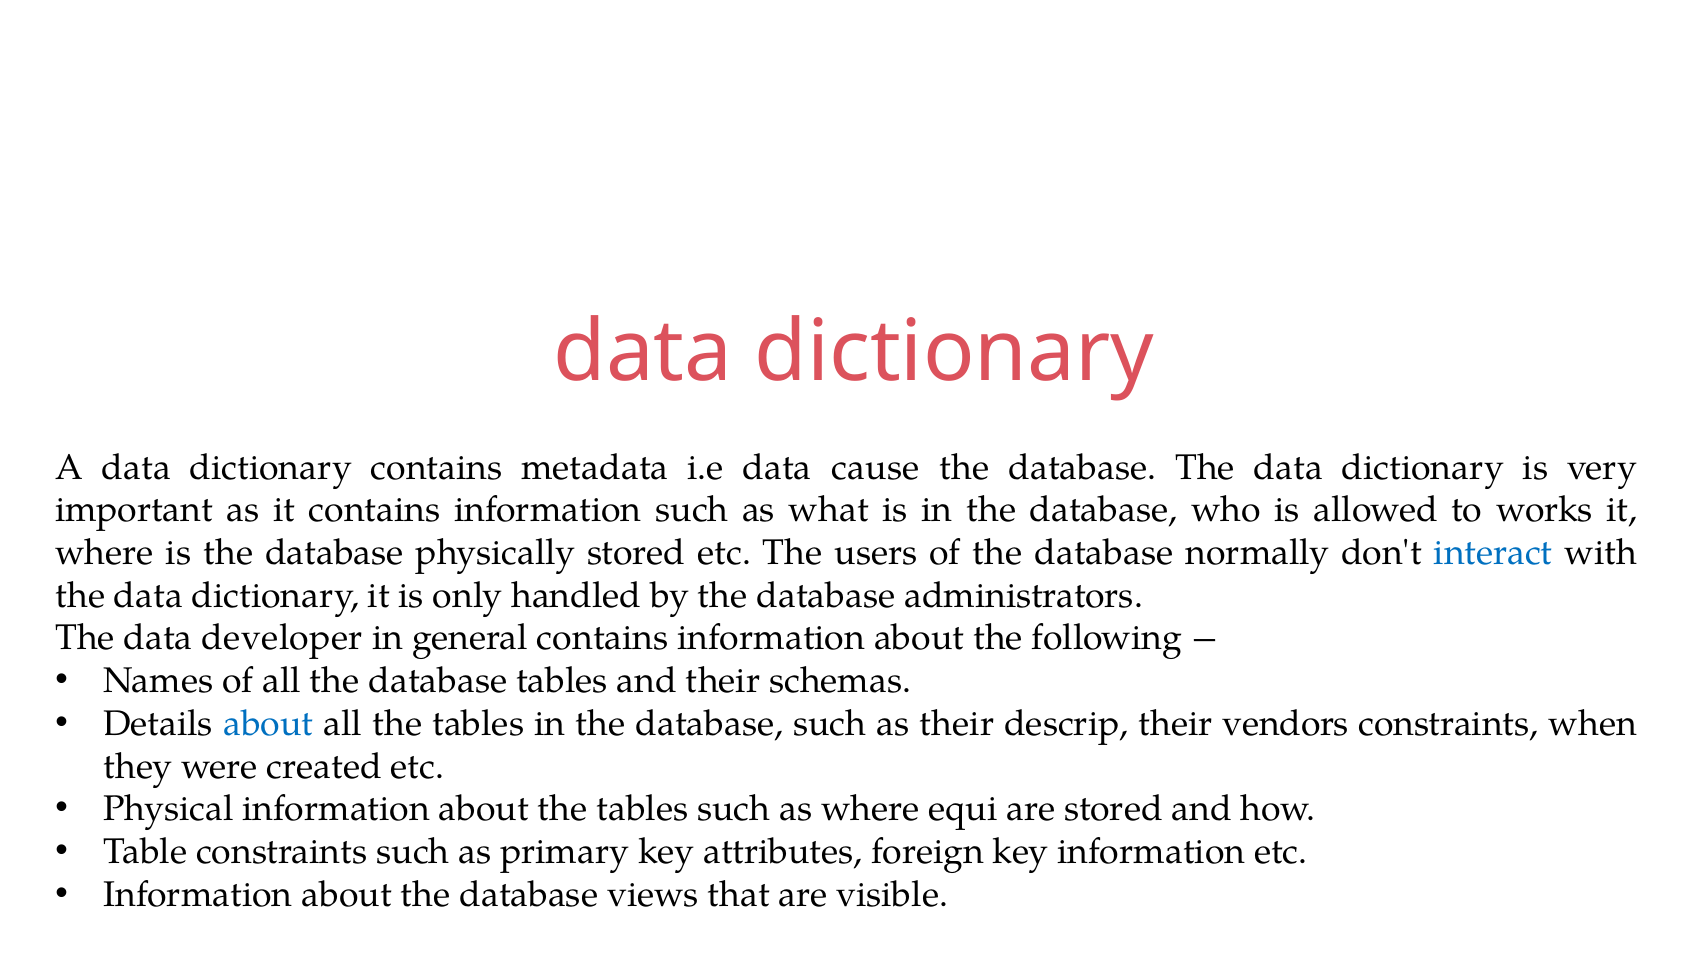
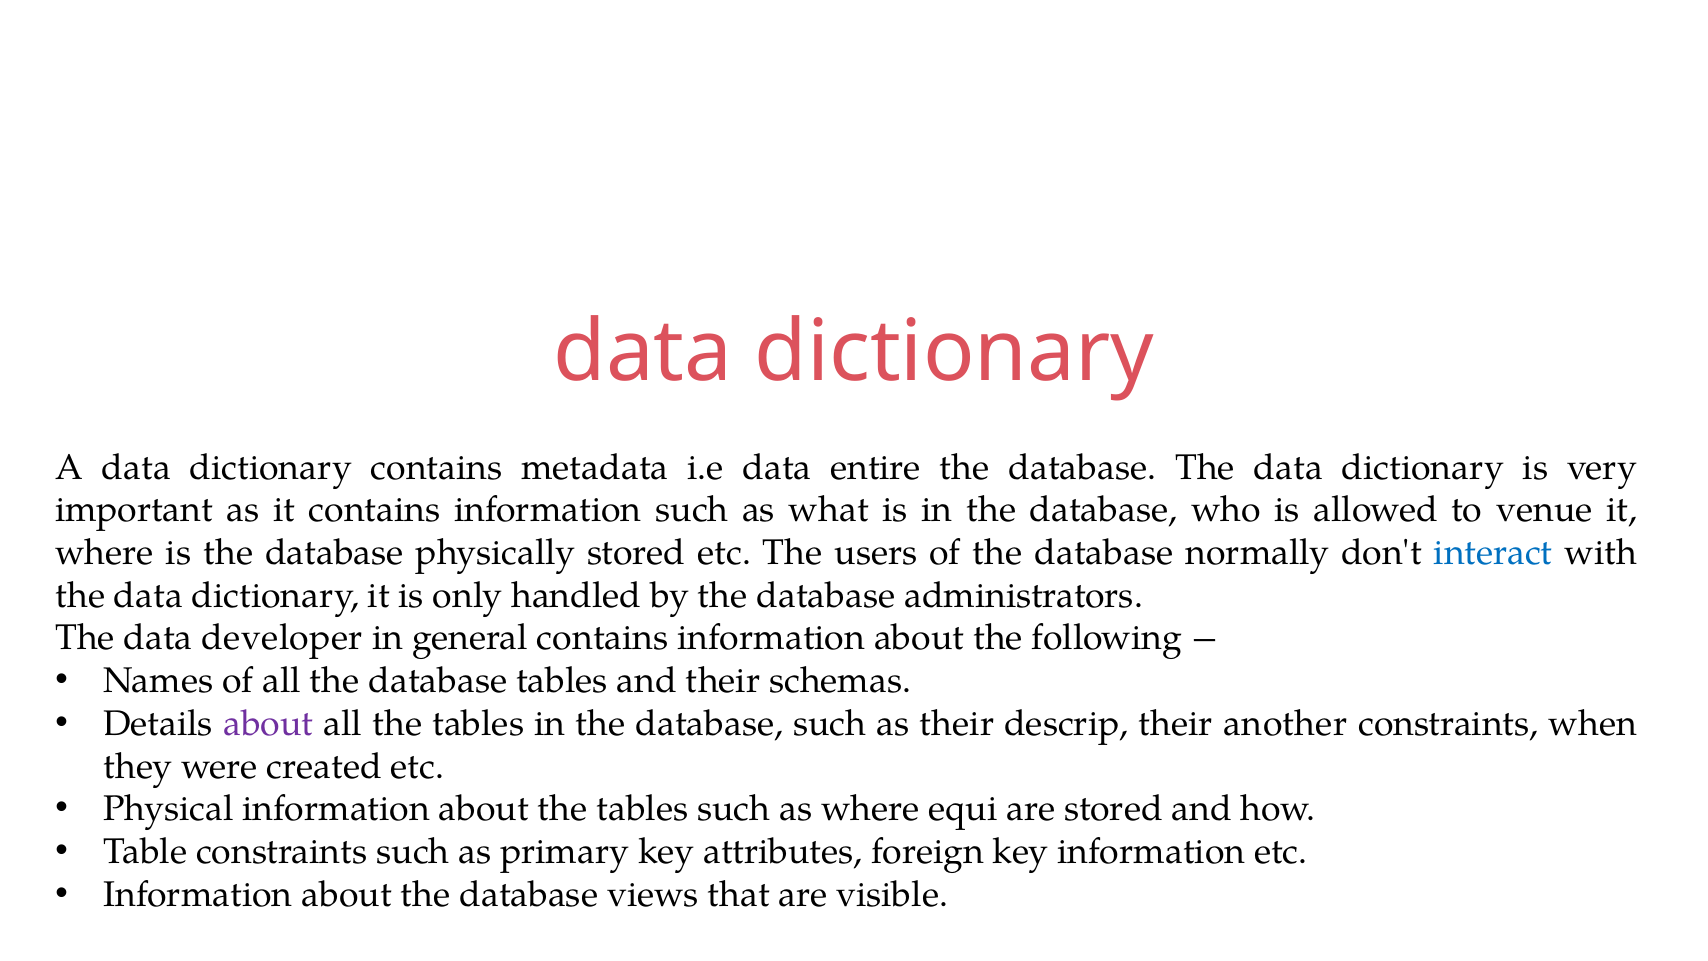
cause: cause -> entire (876, 467)
works: works -> venue (1544, 510)
about colour: blue -> purple (268, 723)
vendors: vendors -> another (1286, 723)
